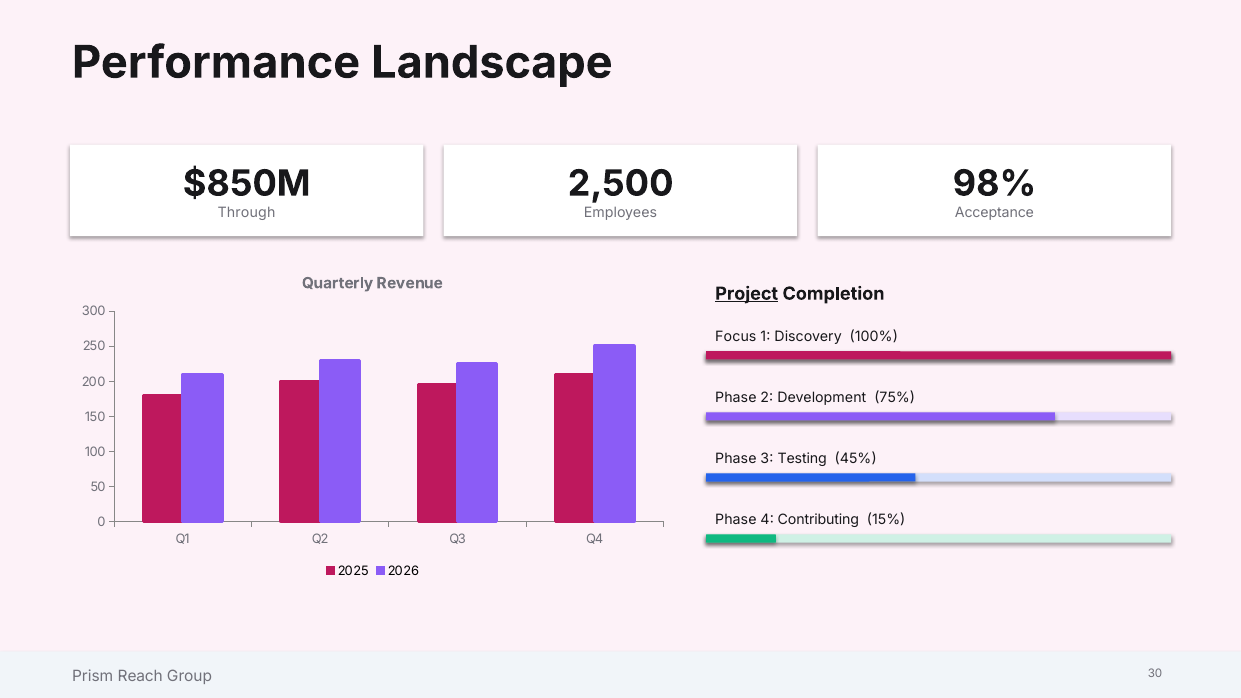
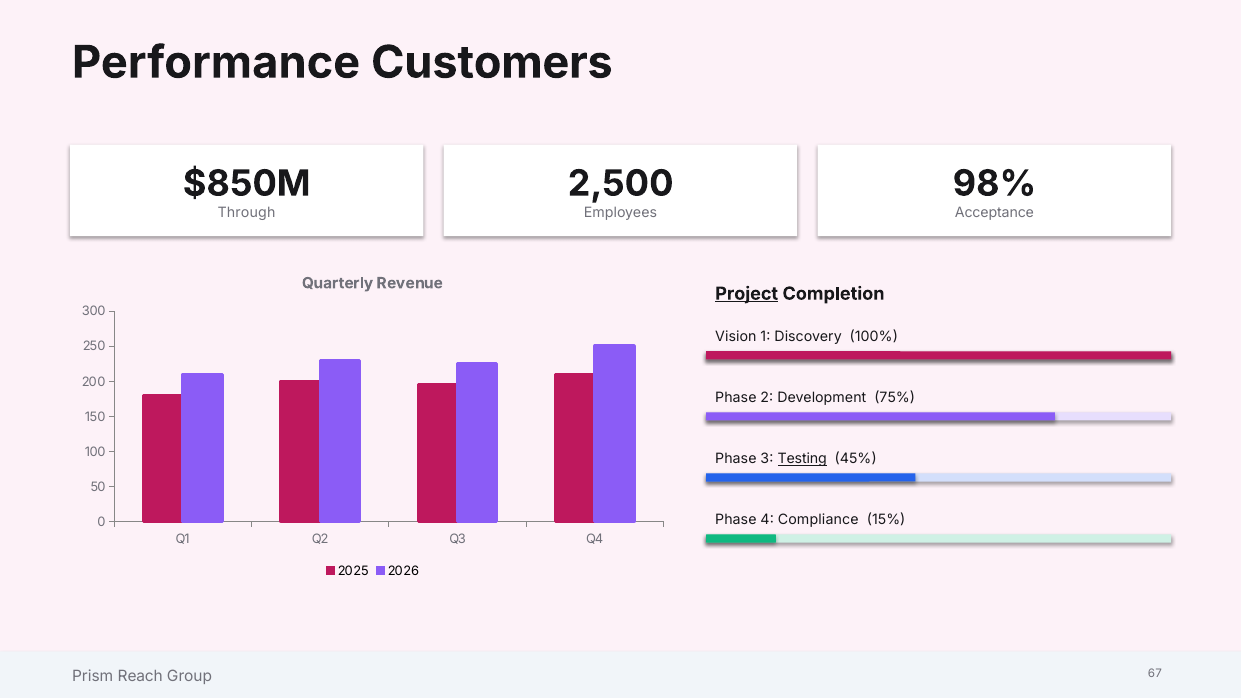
Landscape: Landscape -> Customers (492, 63)
Focus: Focus -> Vision (736, 337)
Testing underline: none -> present (802, 459)
Contributing: Contributing -> Compliance (818, 520)
30: 30 -> 67 (1155, 674)
